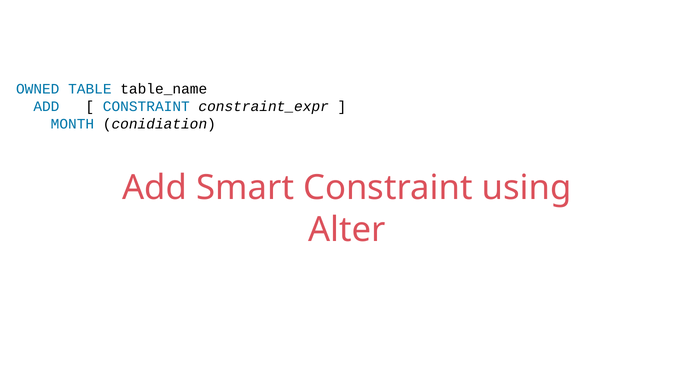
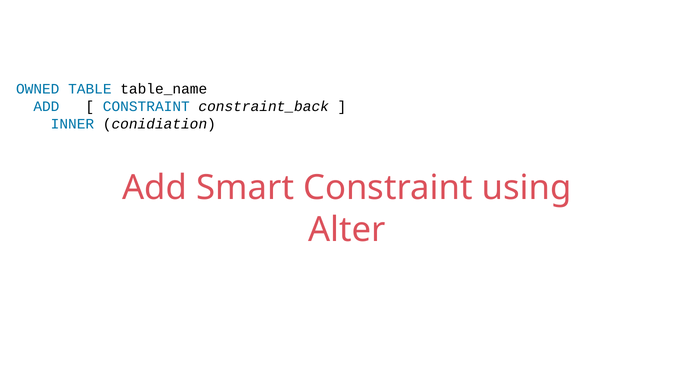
constraint_expr: constraint_expr -> constraint_back (264, 107)
MONTH: MONTH -> INNER (72, 124)
